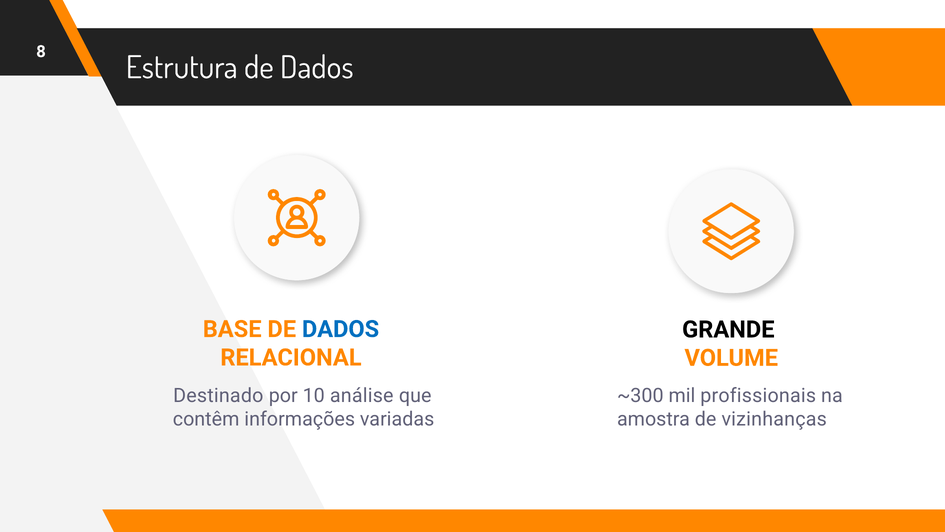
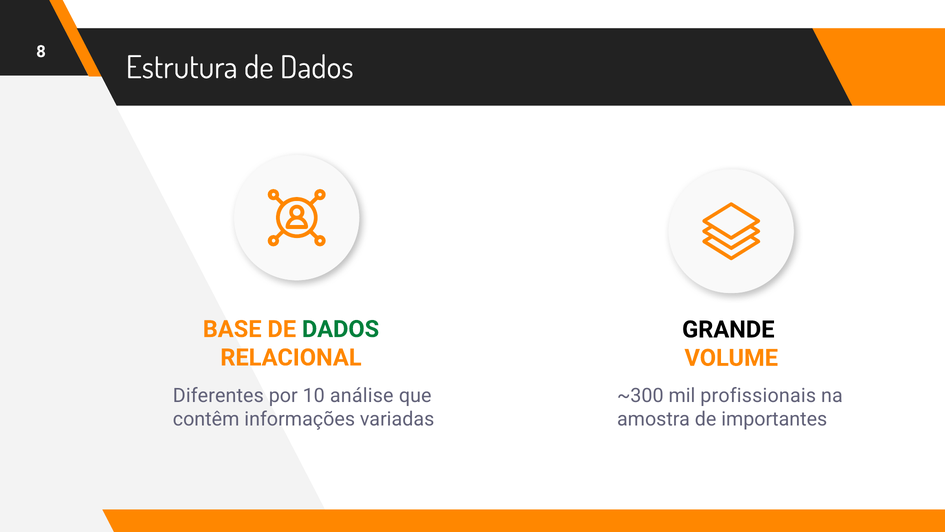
DADOS colour: blue -> green (341, 329)
Destinado: Destinado -> Diferentes (218, 395)
vizinhanças: vizinhanças -> importantes (774, 419)
